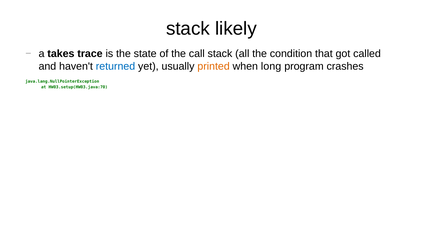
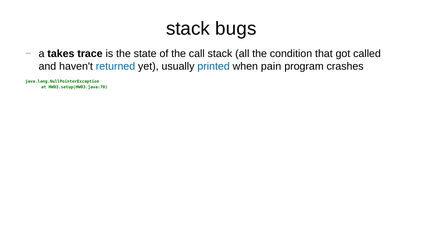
likely: likely -> bugs (236, 29)
printed colour: orange -> blue (214, 66)
long: long -> pain (271, 66)
